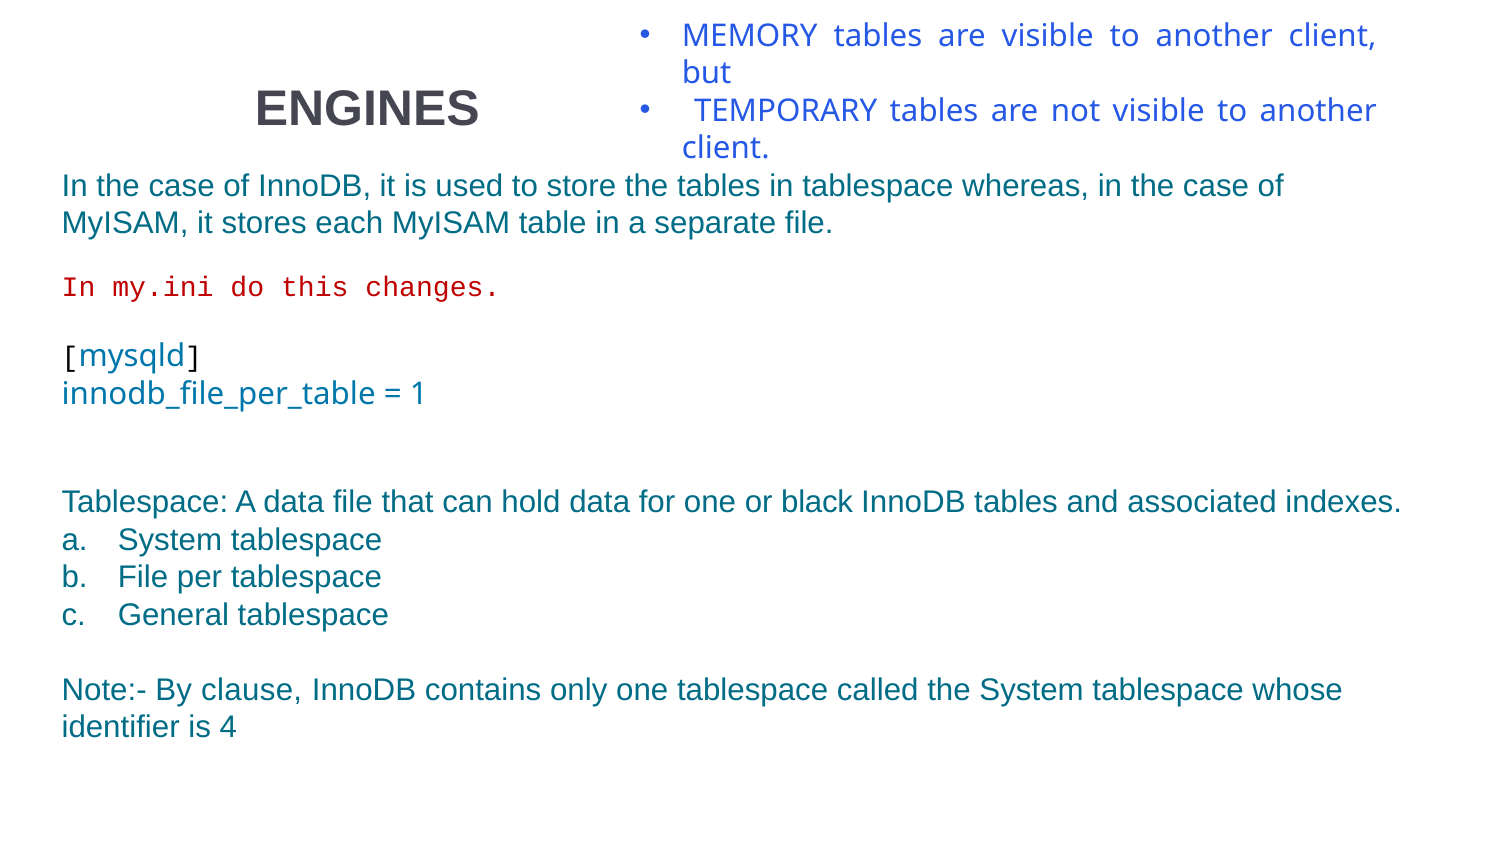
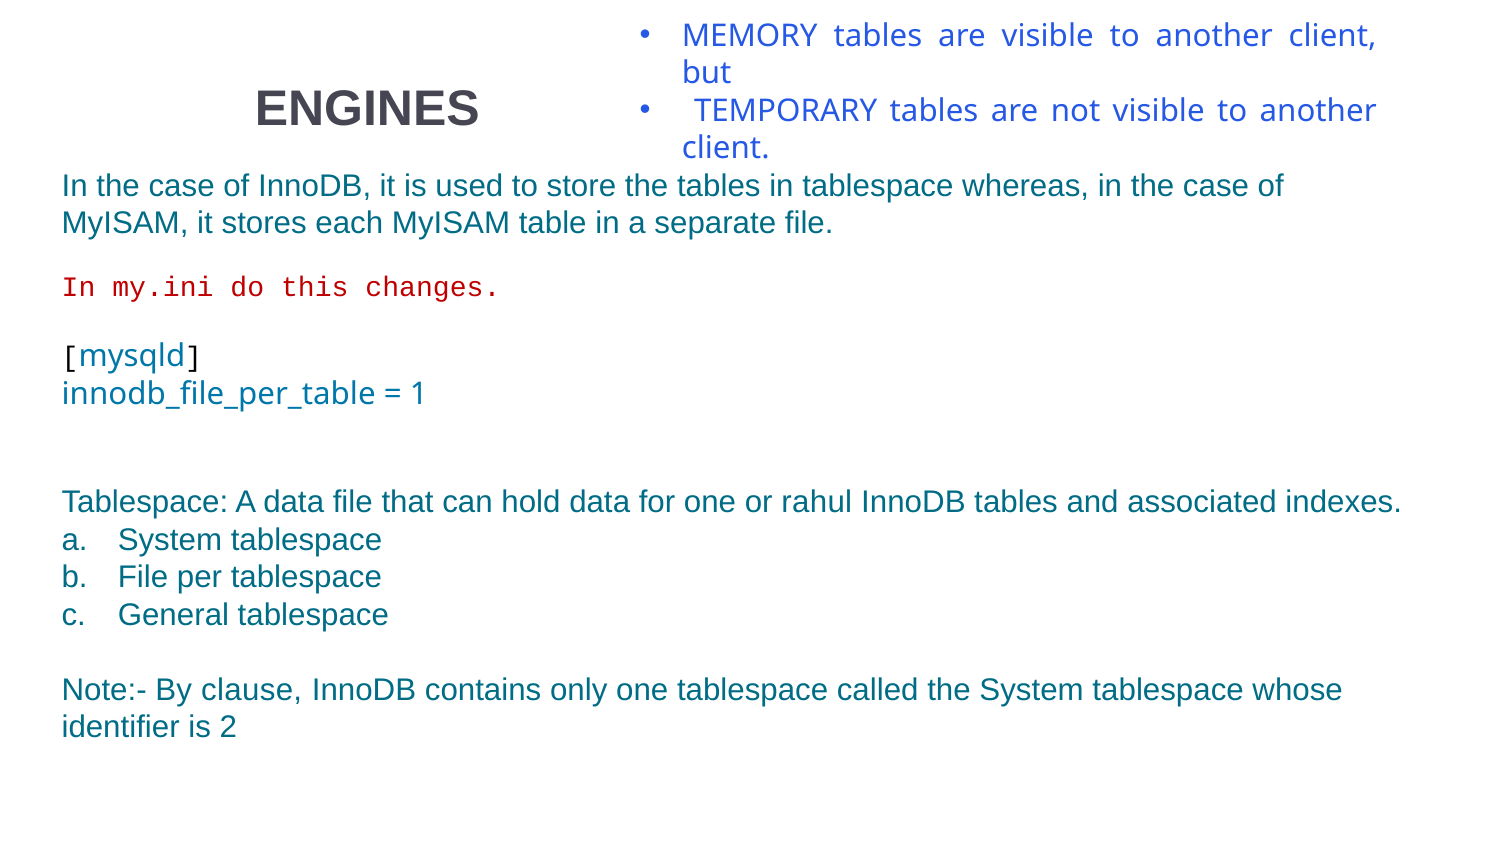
black: black -> rahul (817, 502)
4: 4 -> 2 (228, 727)
